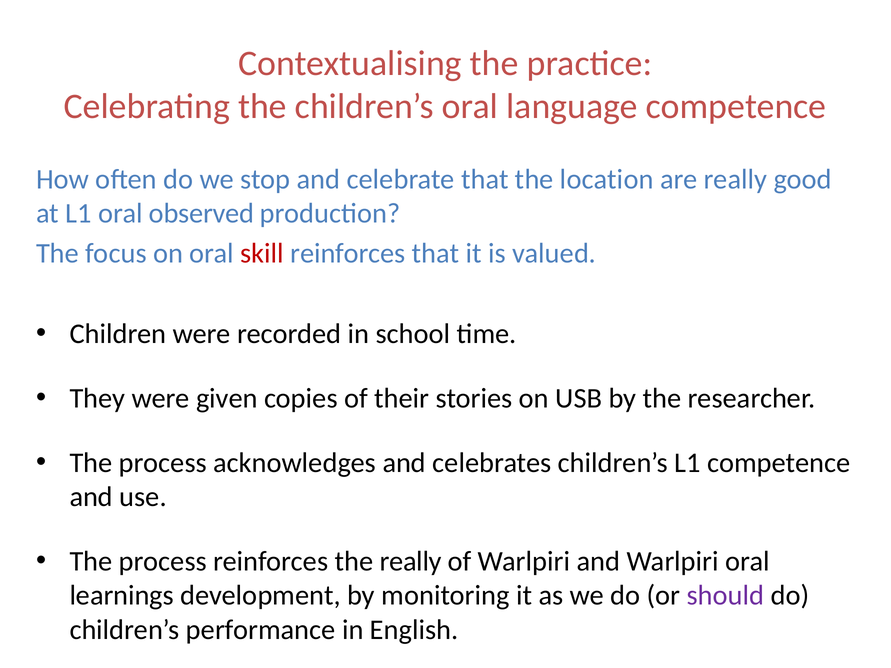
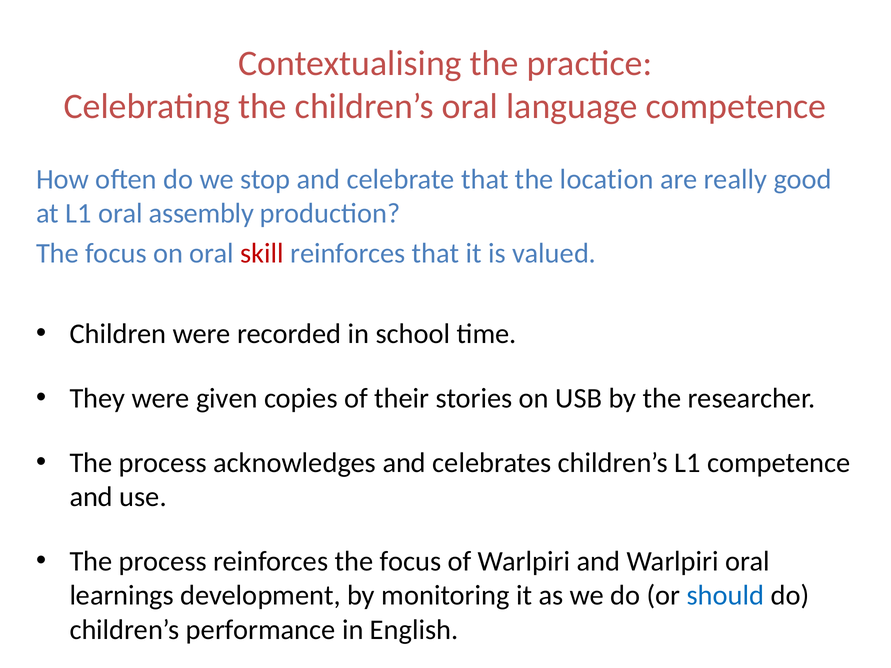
observed: observed -> assembly (201, 214)
reinforces the really: really -> focus (410, 562)
should colour: purple -> blue (725, 596)
